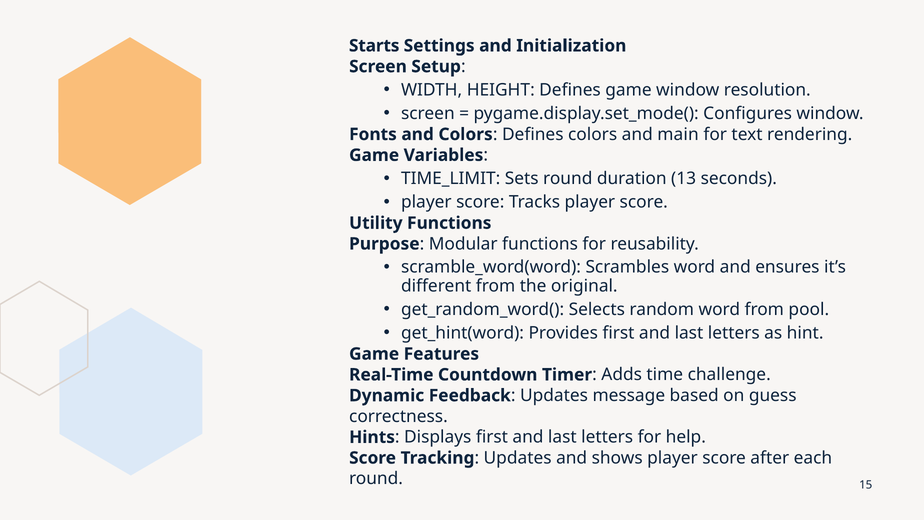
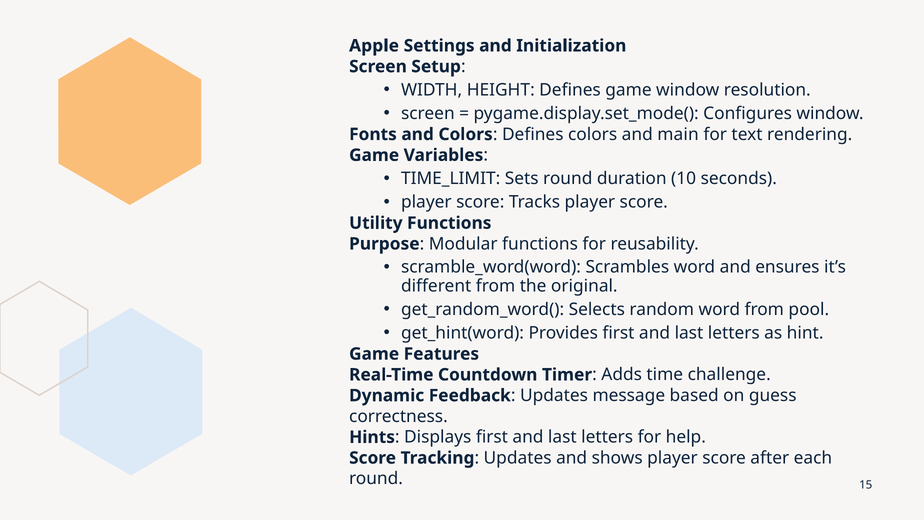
Starts: Starts -> Apple (374, 46)
13: 13 -> 10 (684, 178)
